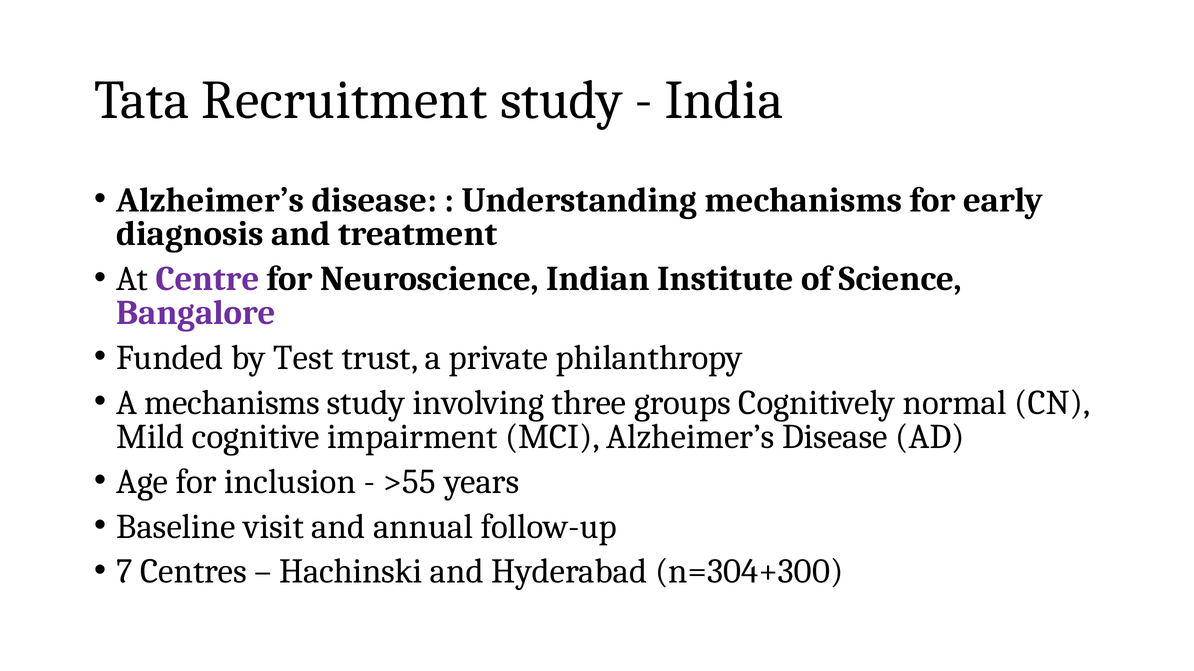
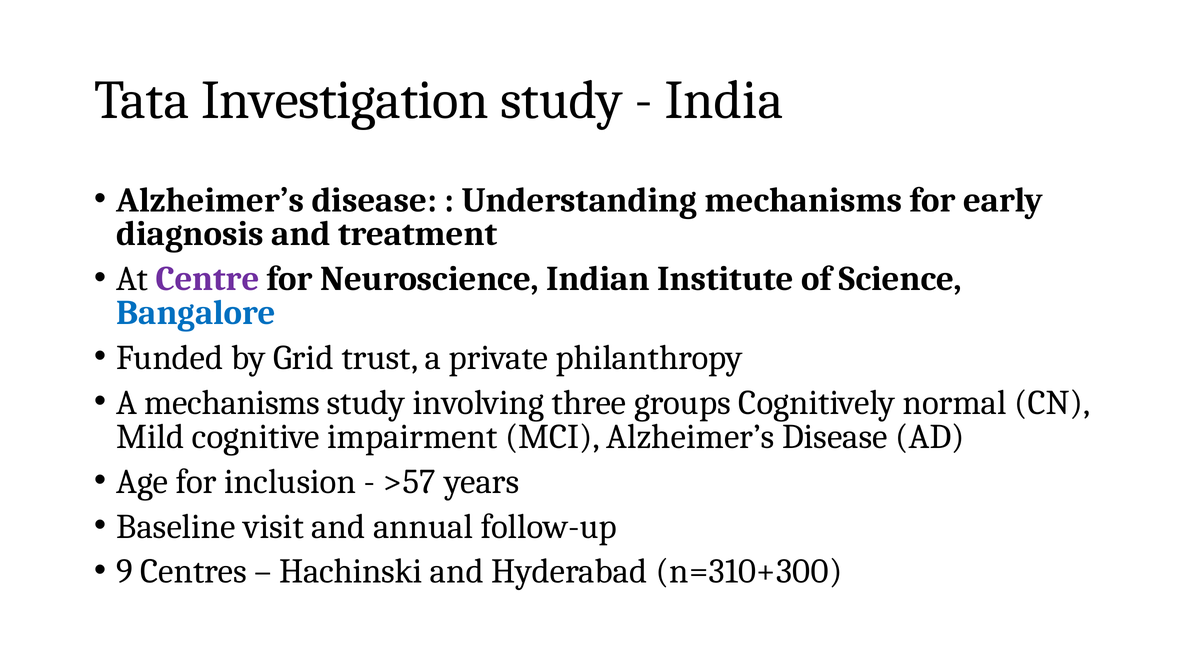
Recruitment: Recruitment -> Investigation (345, 100)
Bangalore colour: purple -> blue (196, 313)
Test: Test -> Grid (303, 358)
>55: >55 -> >57 (409, 482)
7: 7 -> 9 (125, 572)
n=304+300: n=304+300 -> n=310+300 (749, 572)
